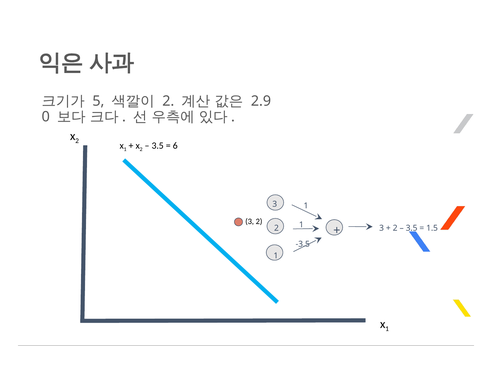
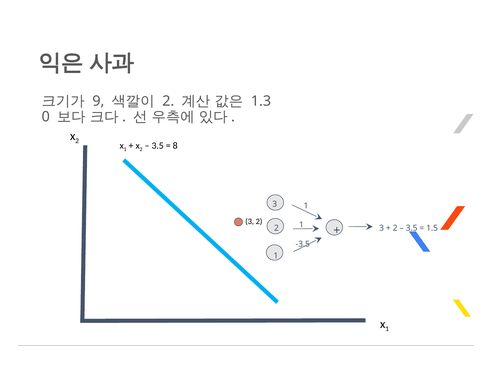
5: 5 -> 9 (98, 101)
2.9: 2.9 -> 1.3 (261, 101)
6: 6 -> 8 (175, 146)
